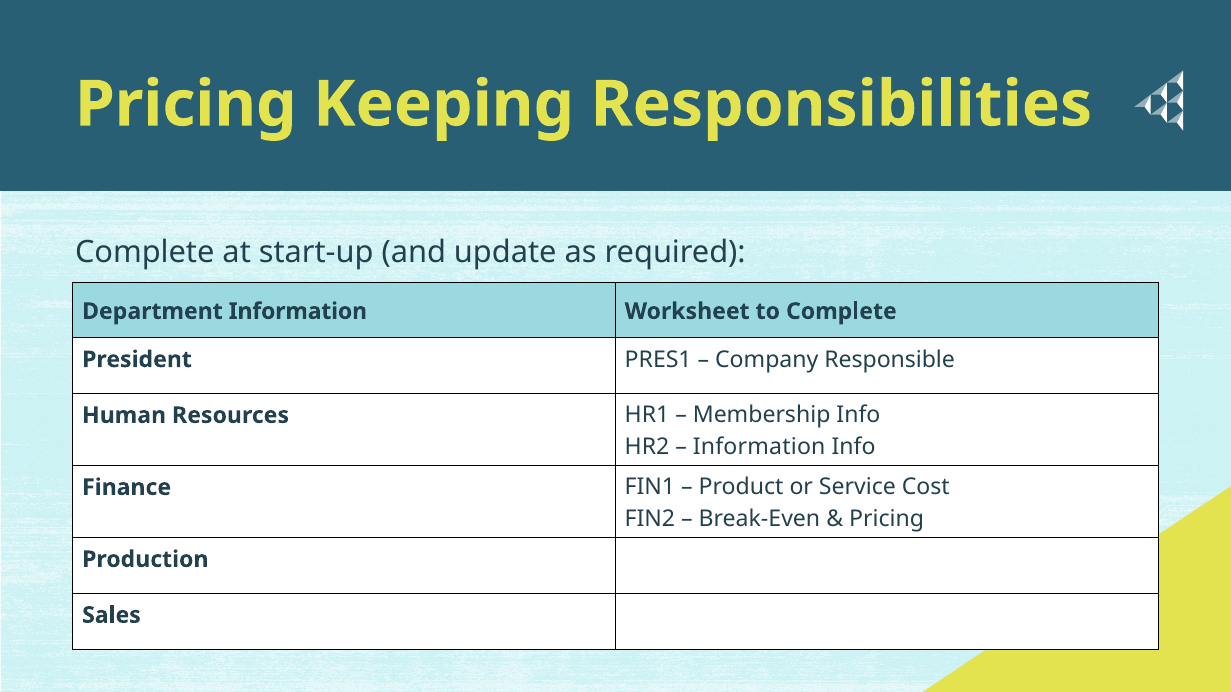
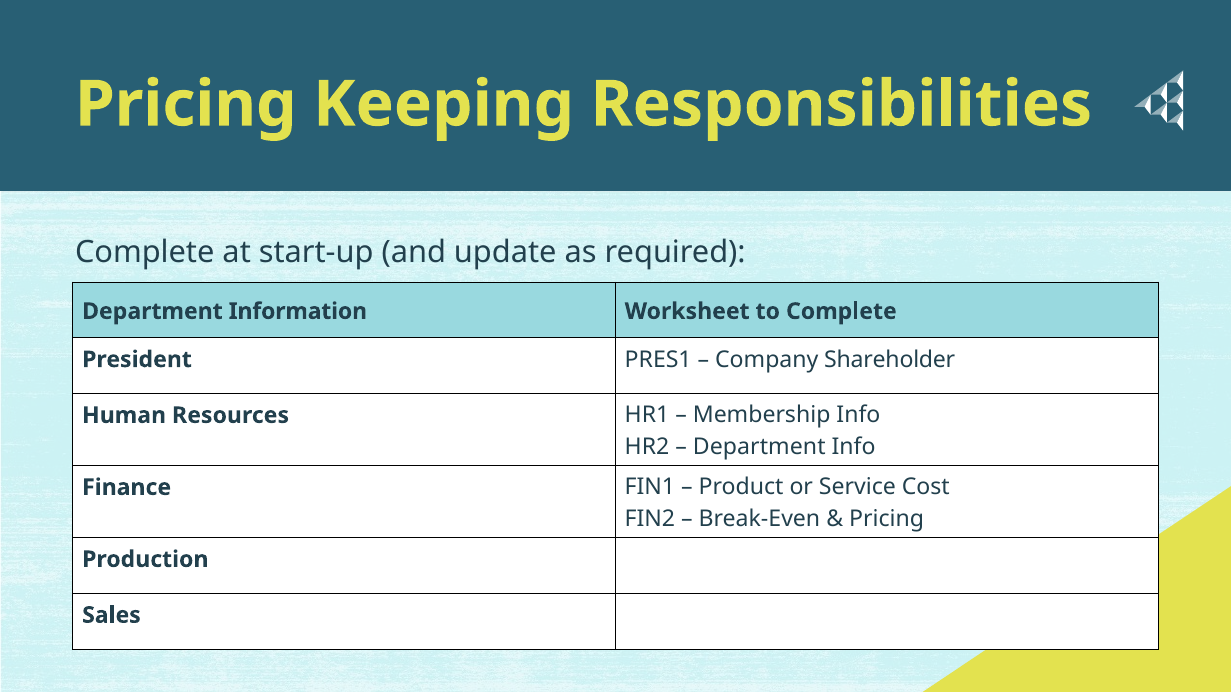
Responsible: Responsible -> Shareholder (890, 360)
Information: Information -> Department (759, 447)
